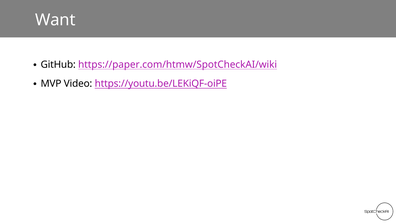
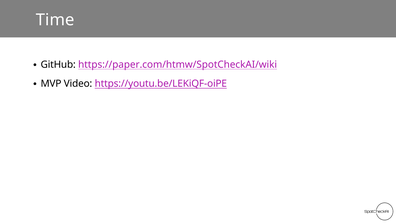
Want: Want -> Time (55, 20)
